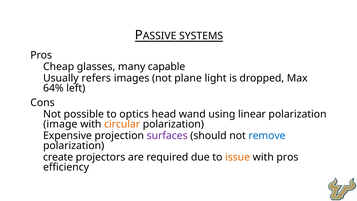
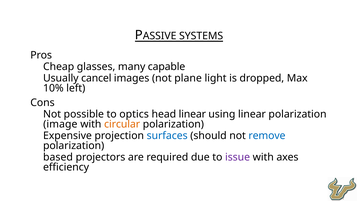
refers: refers -> cancel (96, 78)
64%: 64% -> 10% (53, 88)
head wand: wand -> linear (192, 114)
surfaces colour: purple -> blue (167, 136)
create: create -> based (58, 157)
issue colour: orange -> purple (238, 157)
with pros: pros -> axes (287, 157)
